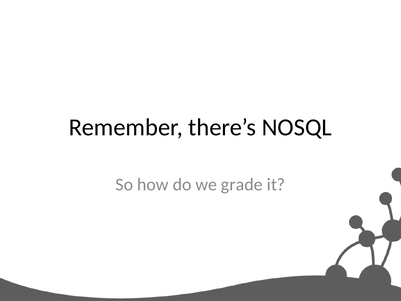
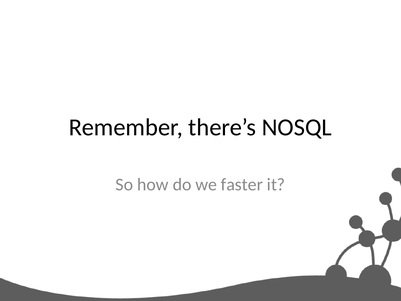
grade: grade -> faster (242, 184)
